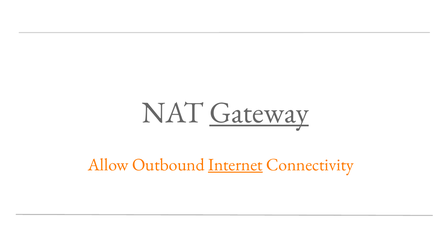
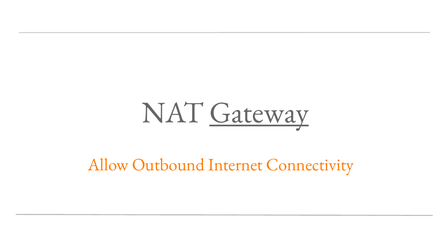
Internet underline: present -> none (235, 165)
